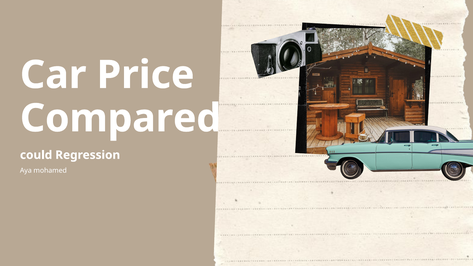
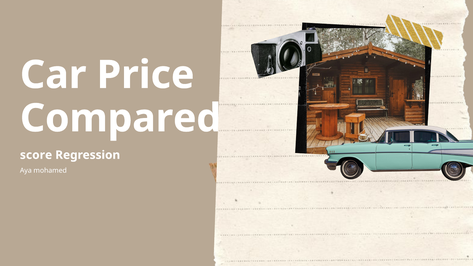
could: could -> score (36, 155)
